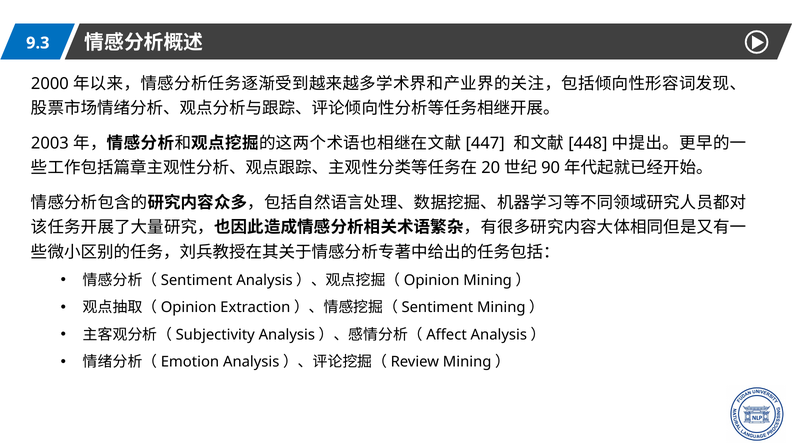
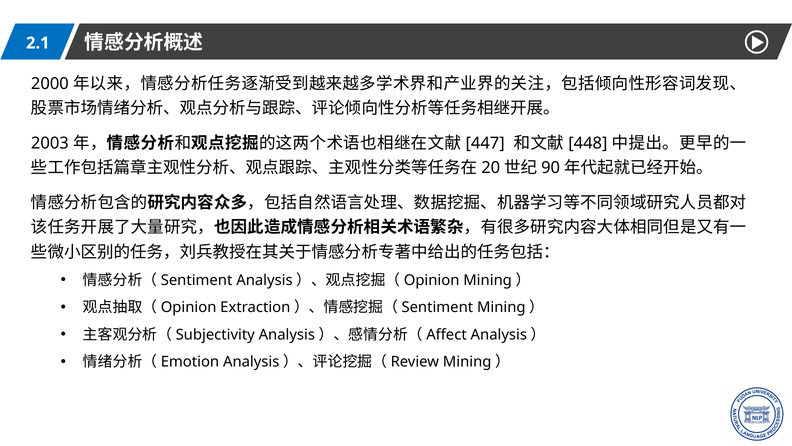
9.3: 9.3 -> 2.1 (38, 43)
